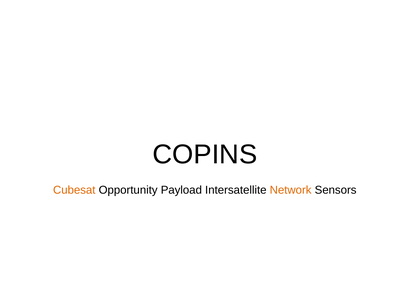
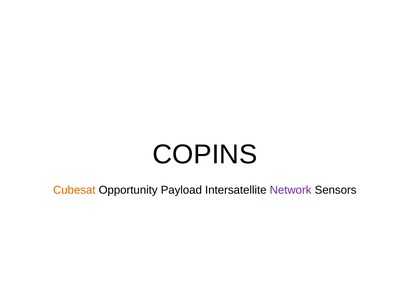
Network colour: orange -> purple (291, 190)
